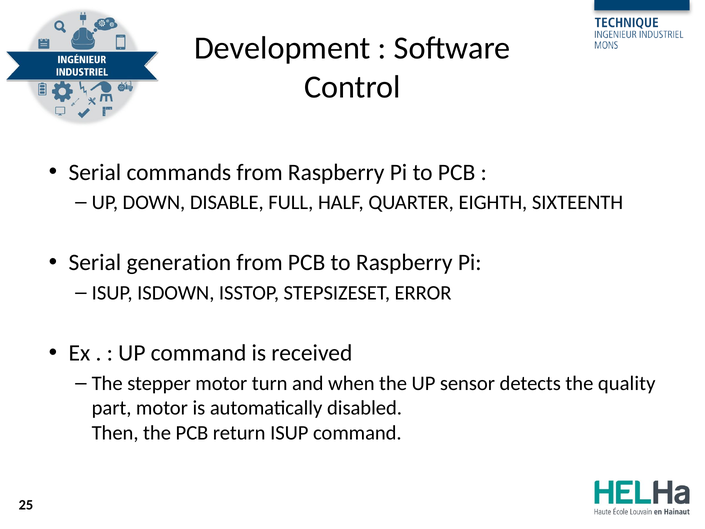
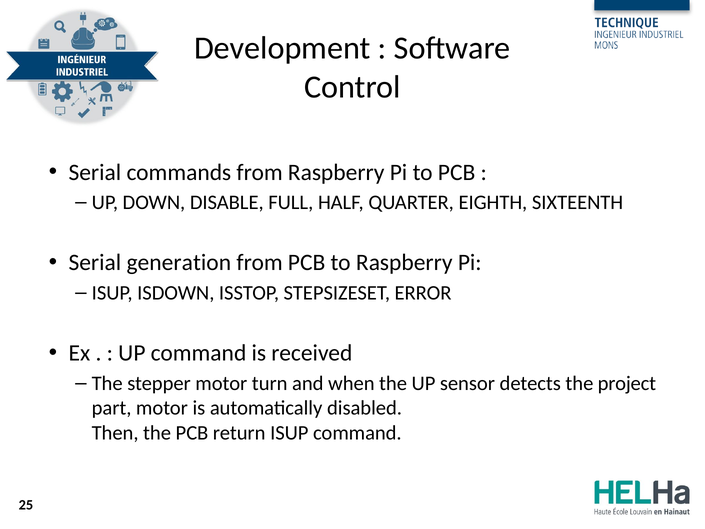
quality: quality -> project (627, 383)
